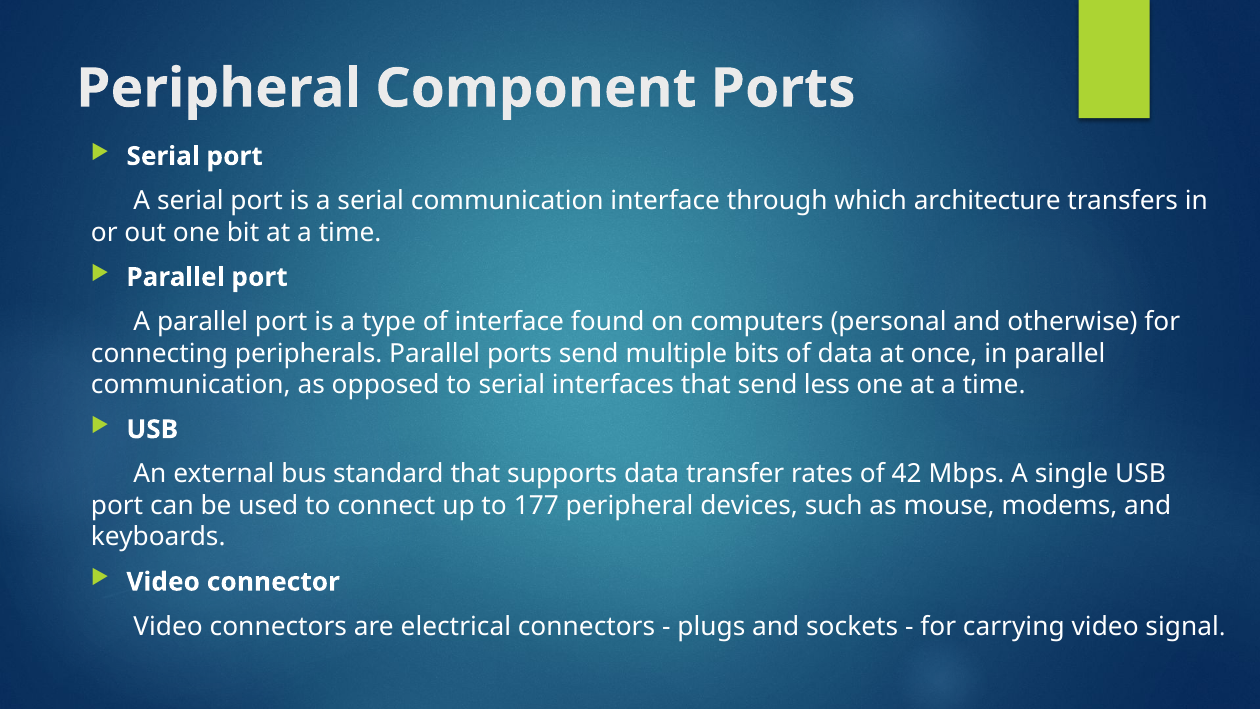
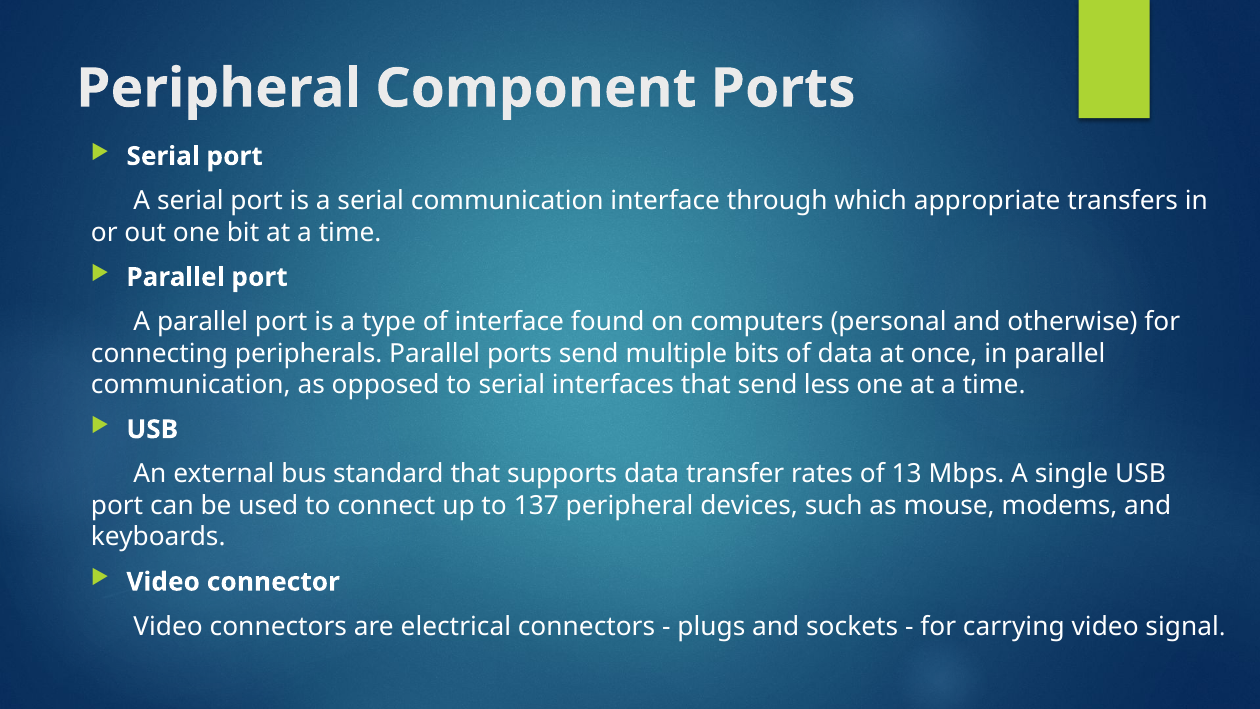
architecture: architecture -> appropriate (987, 201)
42: 42 -> 13 (907, 474)
177: 177 -> 137 (536, 506)
